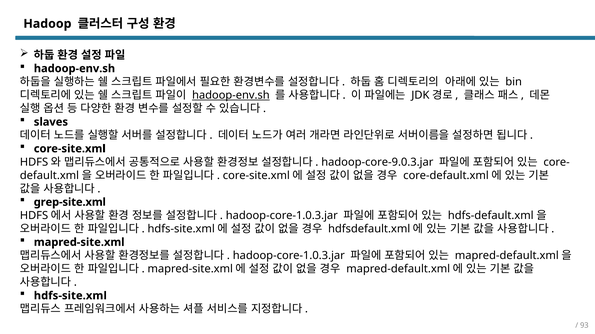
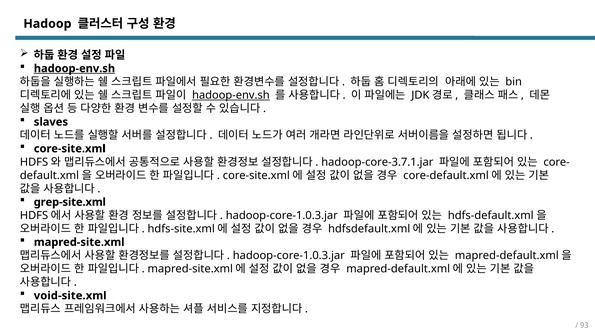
hadoop-env.sh underline: none -> present (74, 69)
hadoop-core-9.0.3.jar: hadoop-core-9.0.3.jar -> hadoop-core-3.7.1.jar (377, 162)
hdfs-site.xml: hdfs-site.xml -> void-site.xml (70, 296)
